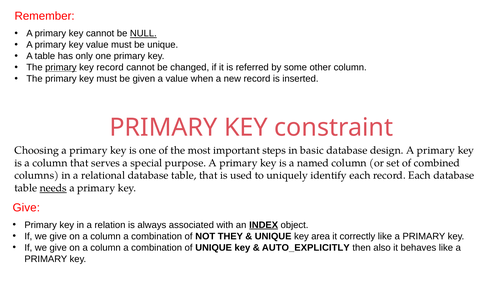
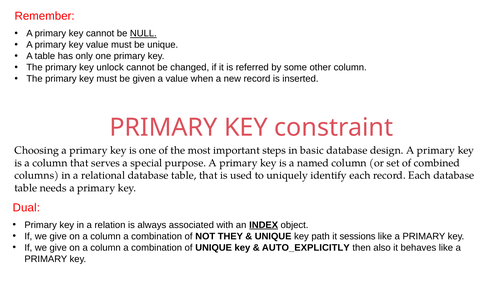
primary underline: present -> none (61, 67)
key record: record -> unlock (110, 67)
needs underline: present -> none (53, 188)
Give: Give -> Dual (26, 207)
area: area -> path (321, 236)
correctly: correctly -> sessions (358, 236)
